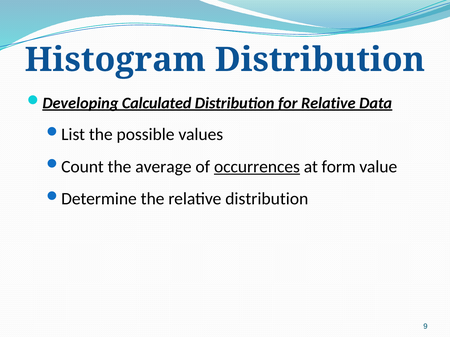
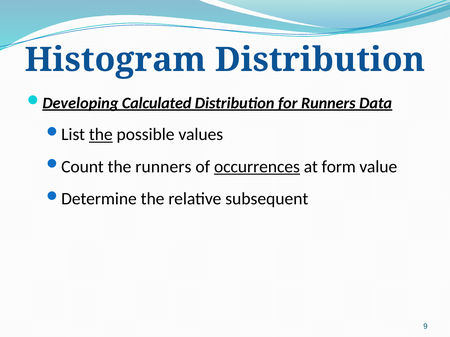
for Relative: Relative -> Runners (328, 103)
the underline: none -> present (101, 135)
the average: average -> runners (163, 167)
relative distribution: distribution -> subsequent (267, 199)
